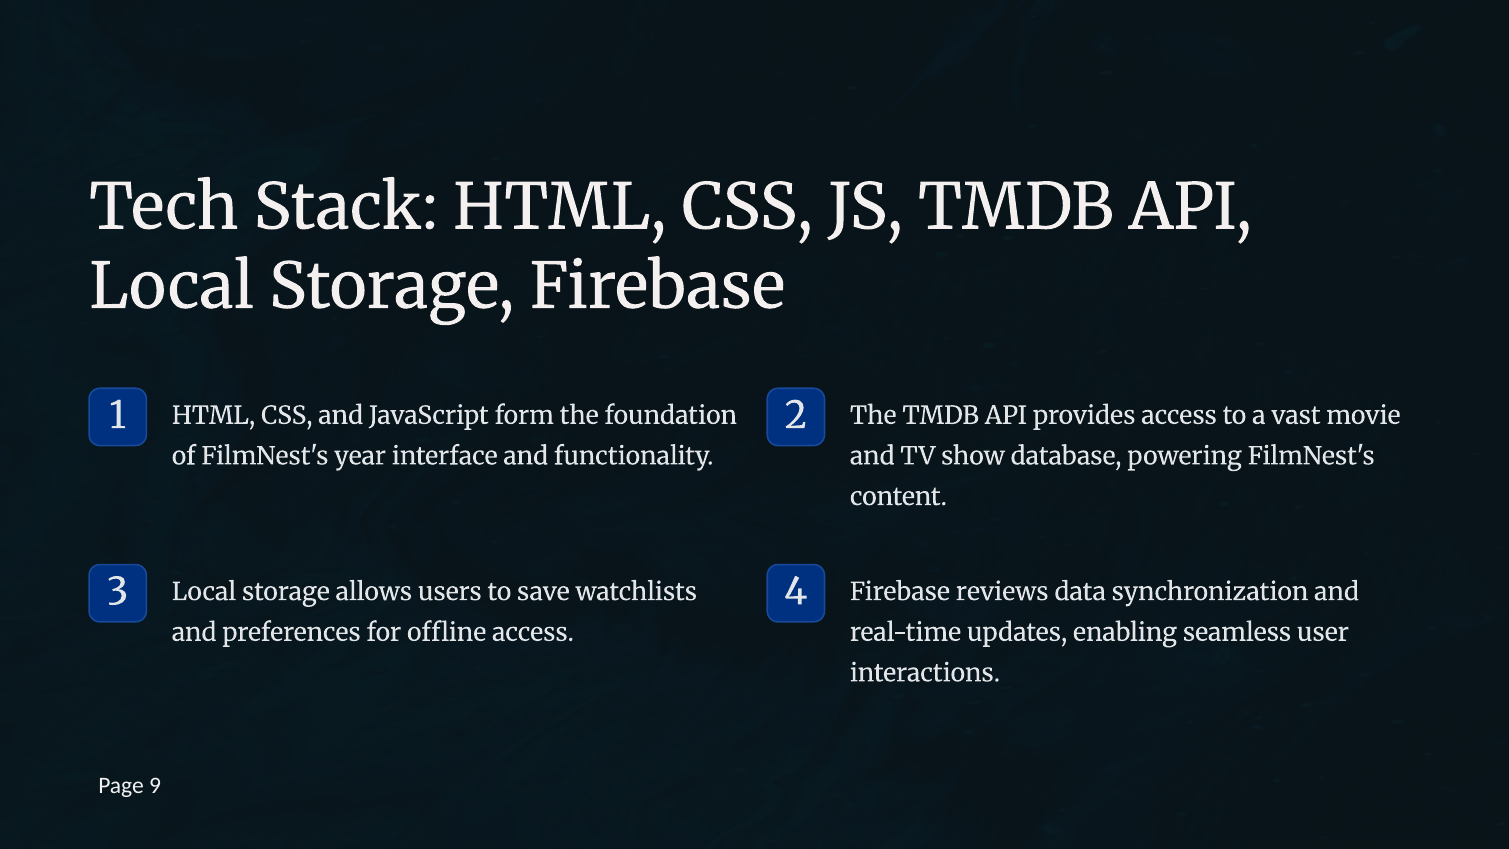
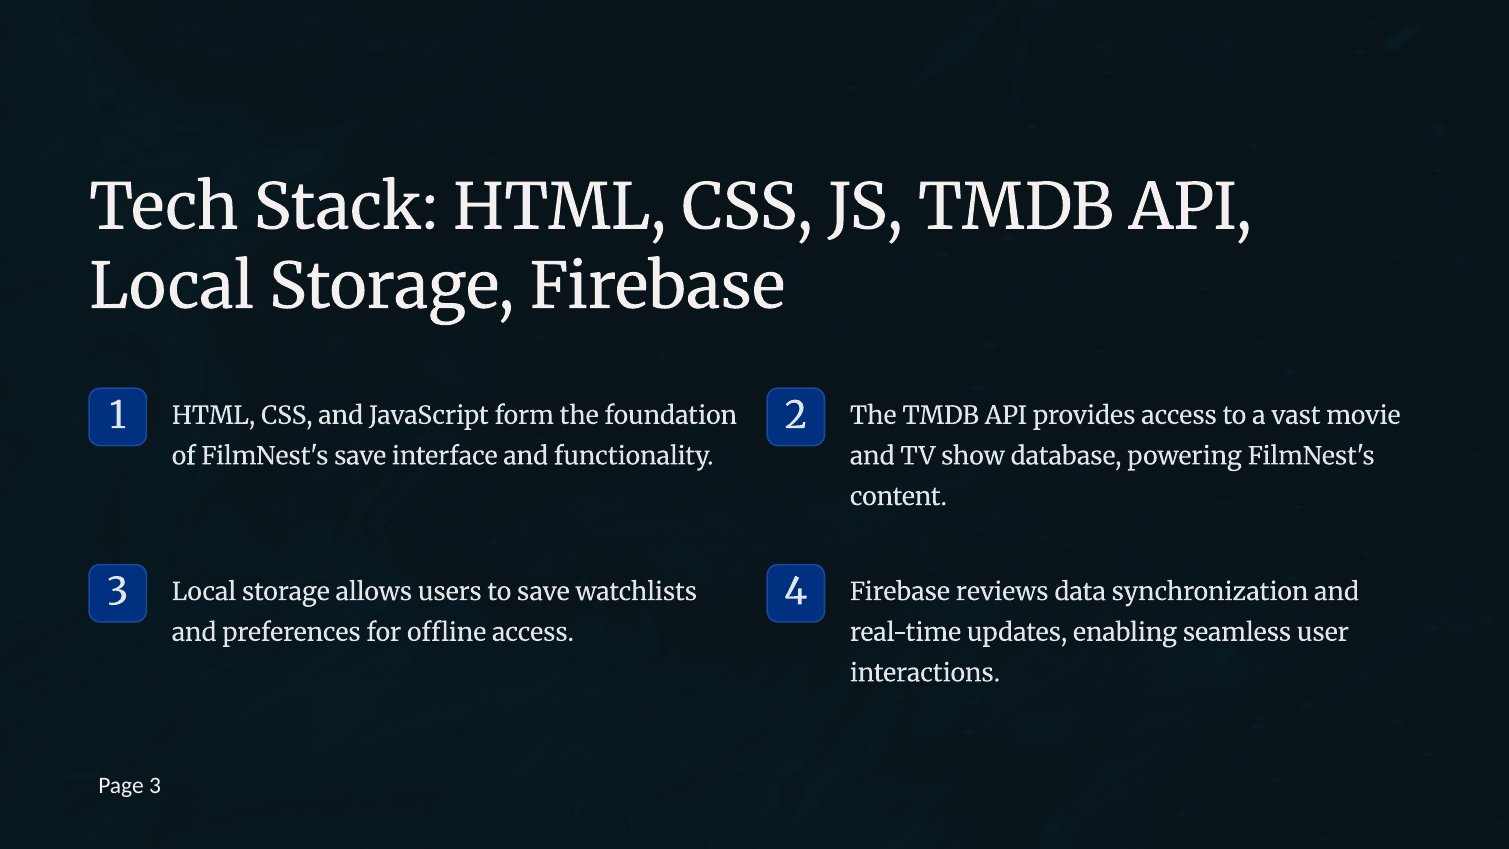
FilmNest's year: year -> save (360, 456)
Page 9: 9 -> 3 (155, 786)
